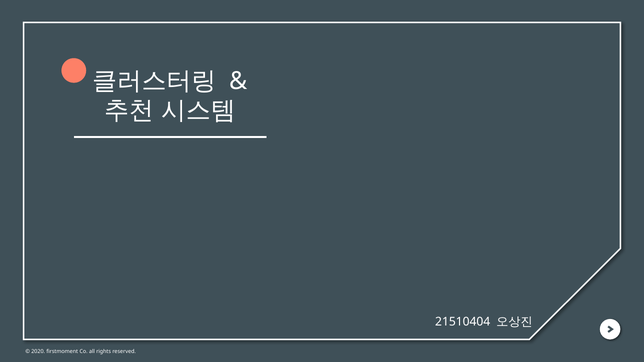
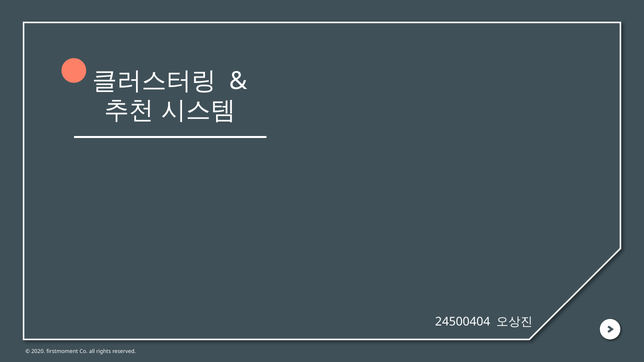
21510404: 21510404 -> 24500404 (463, 322)
